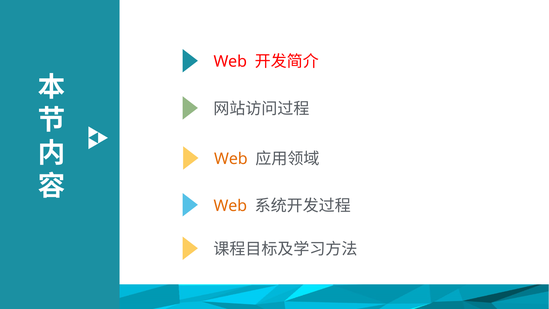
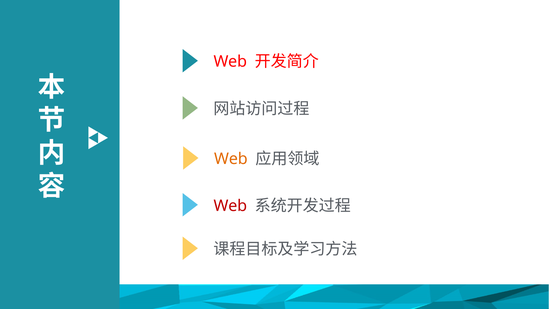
Web colour: orange -> red (230, 206)
